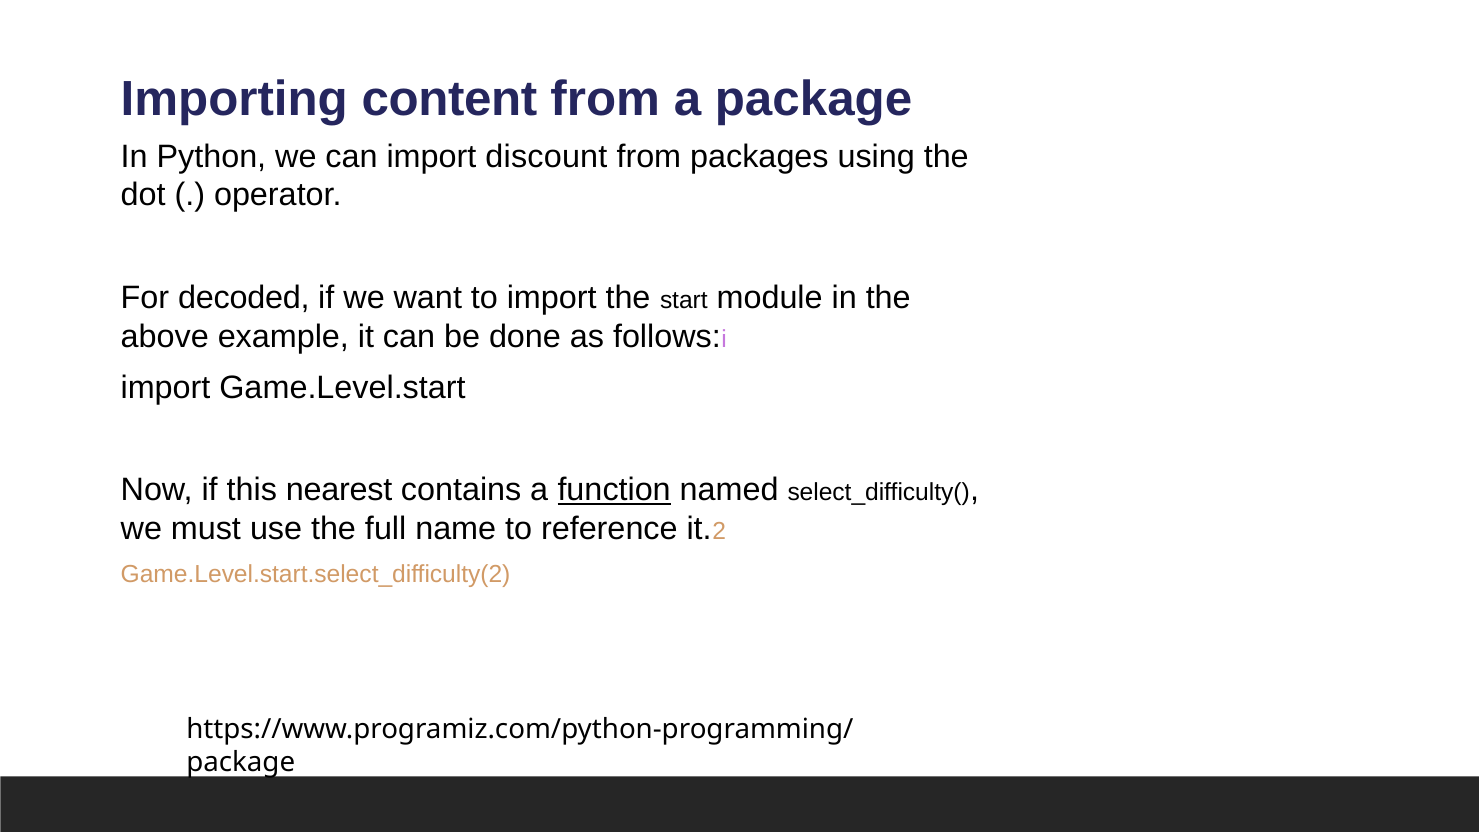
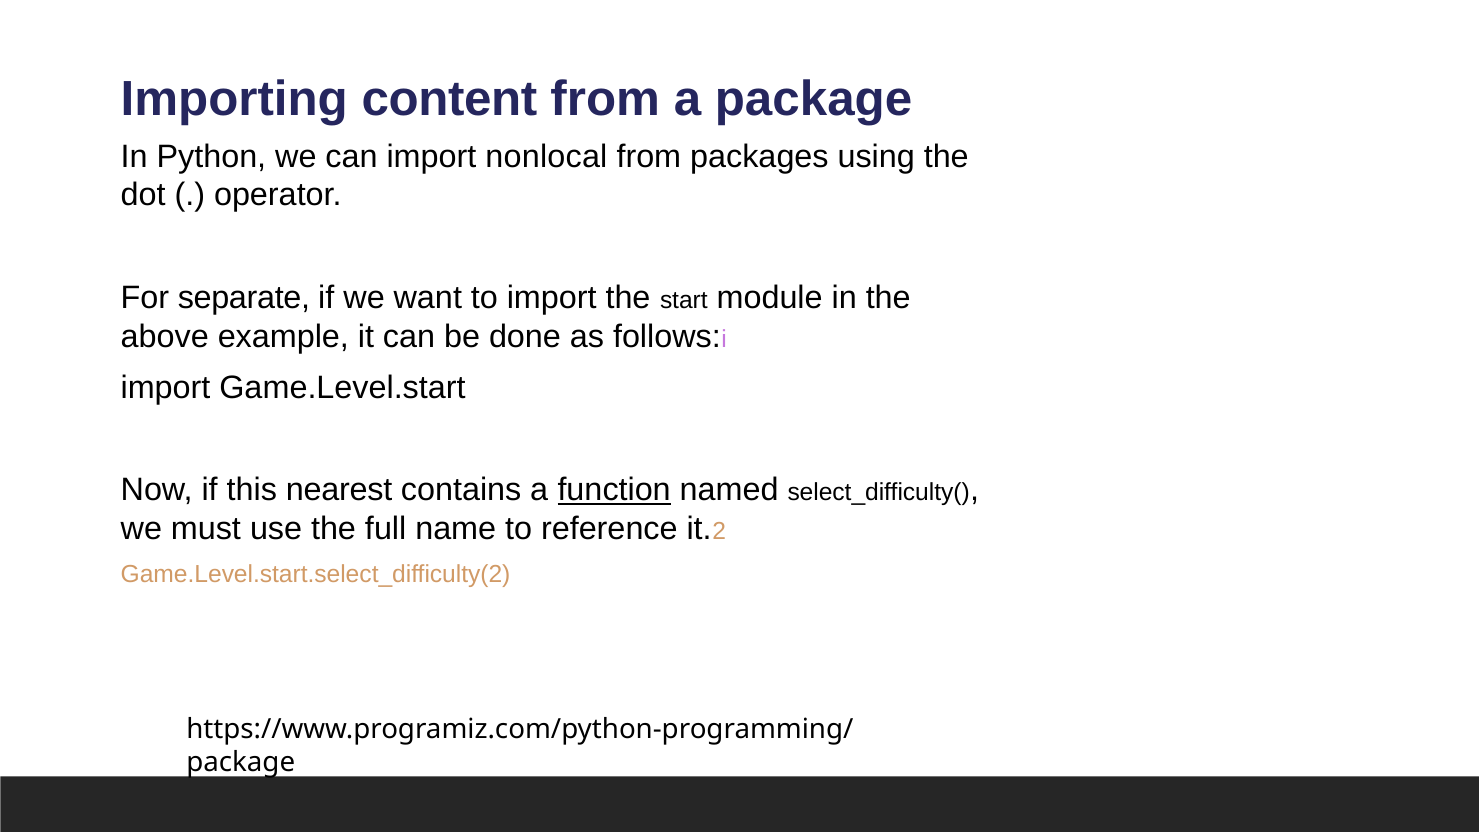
discount: discount -> nonlocal (546, 156)
decoded: decoded -> separate (244, 298)
